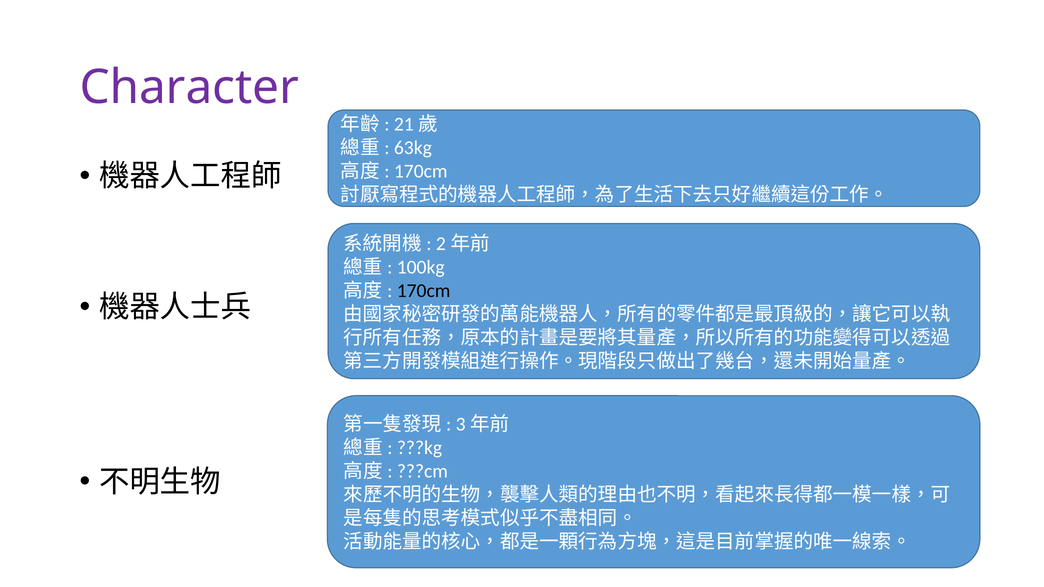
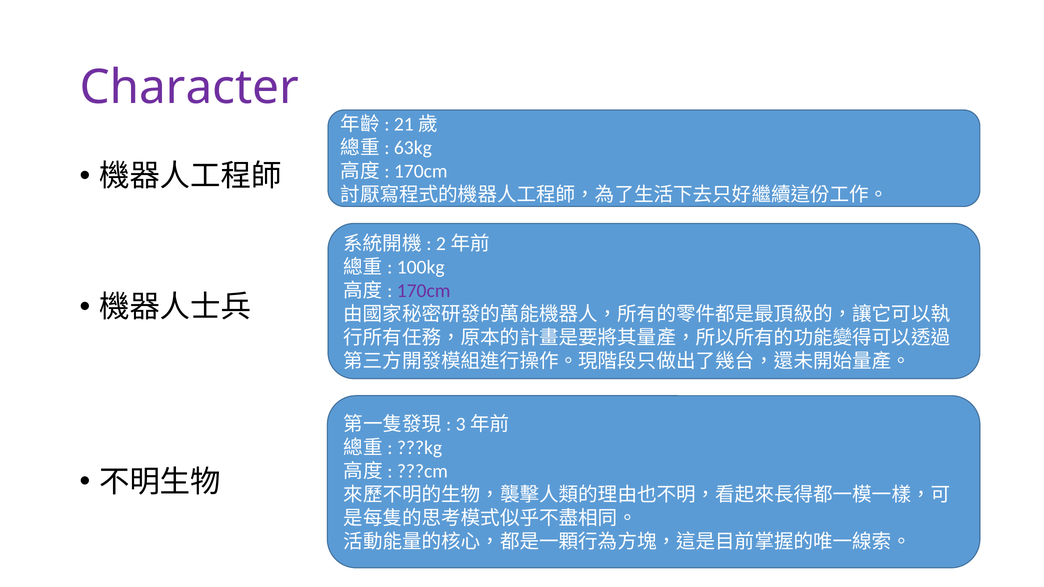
170cm colour: black -> purple (424, 291)
